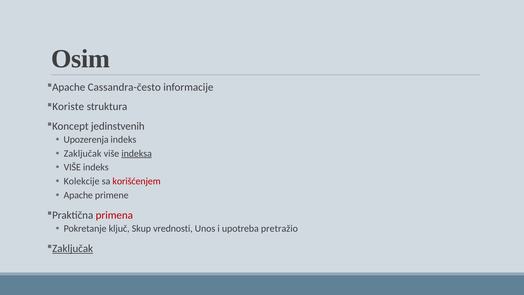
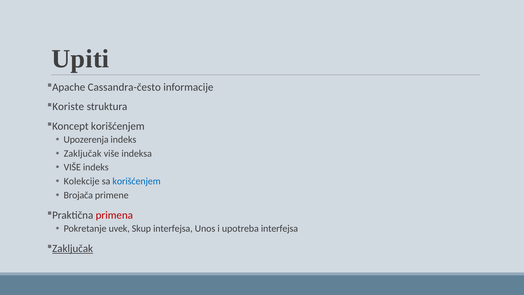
Osim: Osim -> Upiti (80, 59)
Koncept jedinstvenih: jedinstvenih -> korišćenjem (118, 126)
indeksa underline: present -> none (137, 153)
korišćenjem colour: red -> blue (137, 181)
Apache: Apache -> Brojača (78, 195)
ključ: ključ -> uvek (119, 228)
Skup vrednosti: vrednosti -> interfejsa (173, 228)
upotreba pretražio: pretražio -> interfejsa (280, 228)
